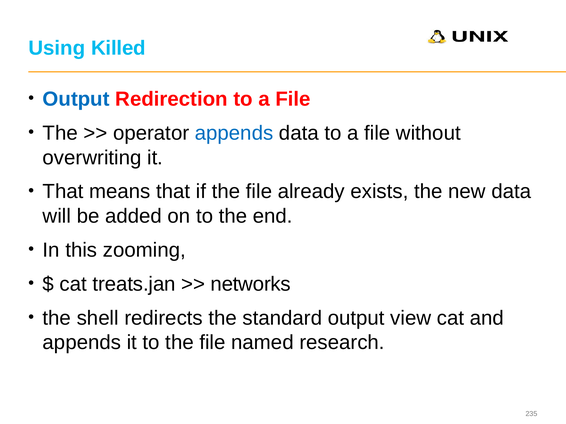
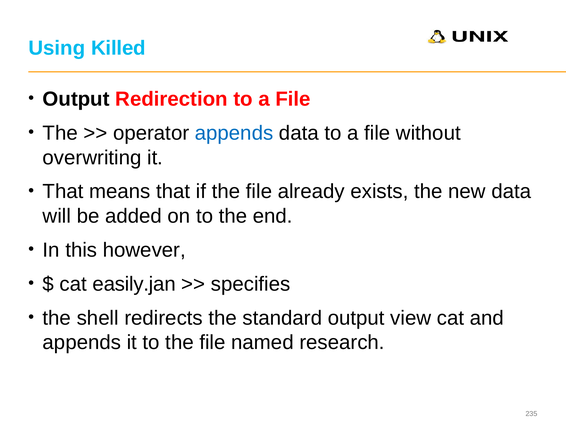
Output colour: blue -> black (76, 99)
zooming: zooming -> however (144, 250)
treats.jan: treats.jan -> easily.jan (134, 284)
networks: networks -> specifies (251, 284)
